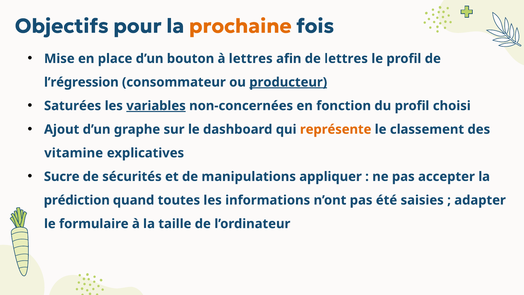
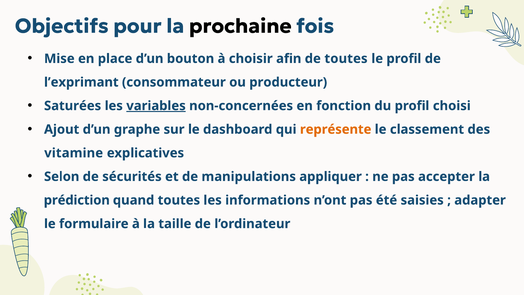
prochaine colour: orange -> black (240, 26)
à lettres: lettres -> choisir (251, 59)
de lettres: lettres -> toutes (346, 59)
l’régression: l’régression -> l’exprimant (81, 82)
producteur underline: present -> none (288, 82)
Sucre: Sucre -> Selon (62, 176)
